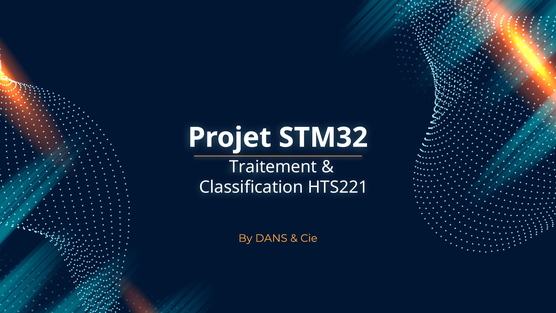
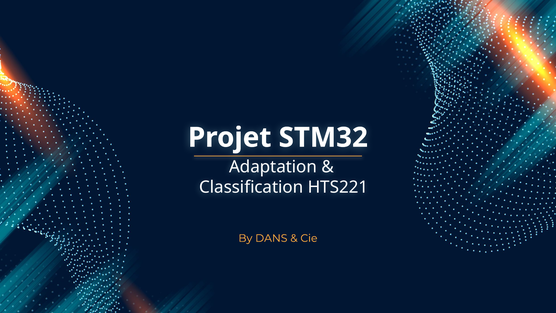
Traitement: Traitement -> Adaptation (273, 167)
